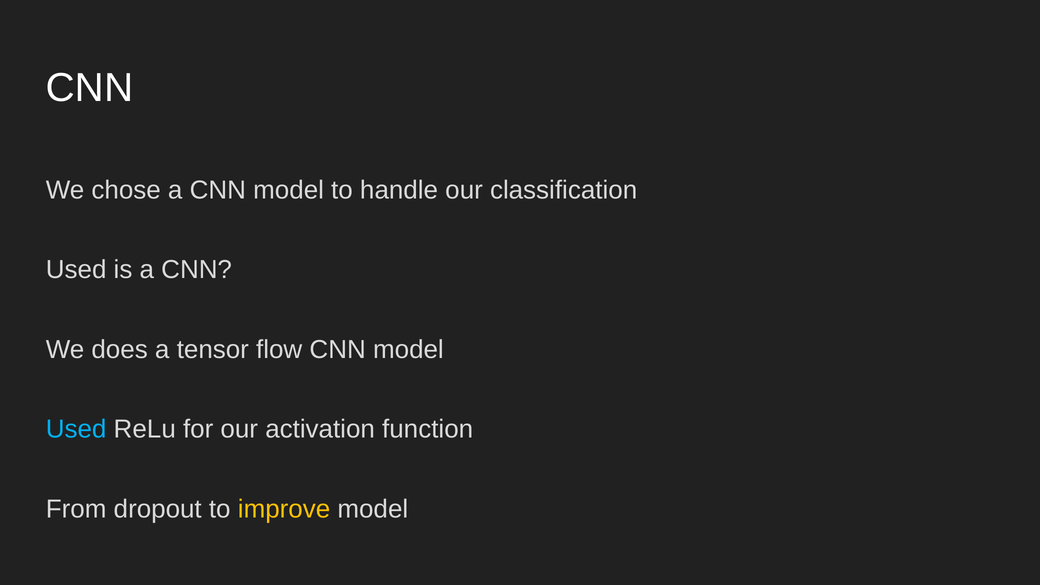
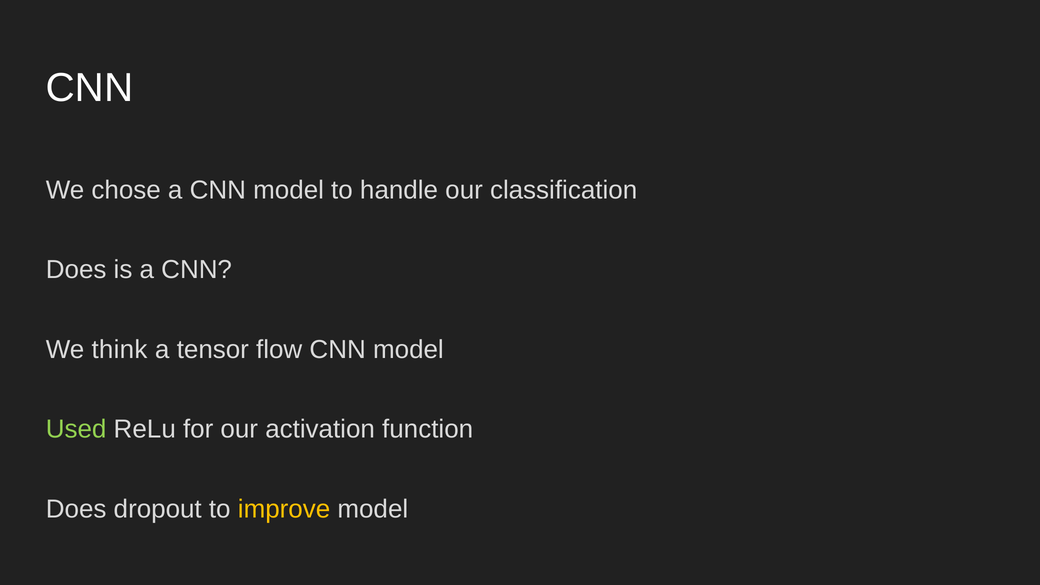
Used: Used -> Does (76, 270)
does: does -> think (119, 350)
Used colour: light blue -> light green (76, 429)
From: From -> Does (76, 509)
